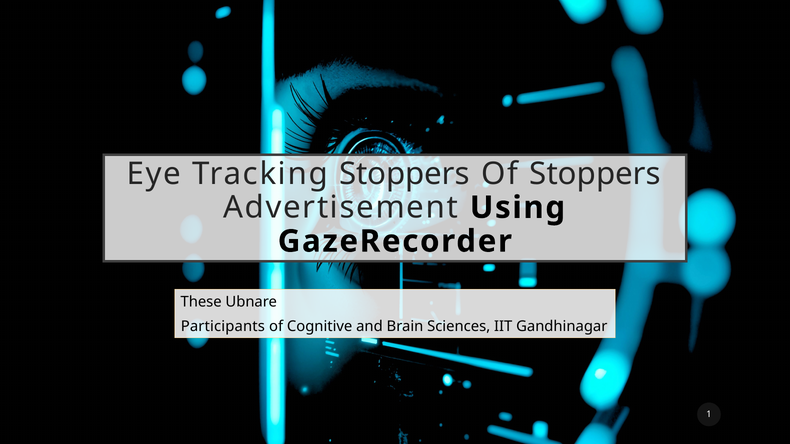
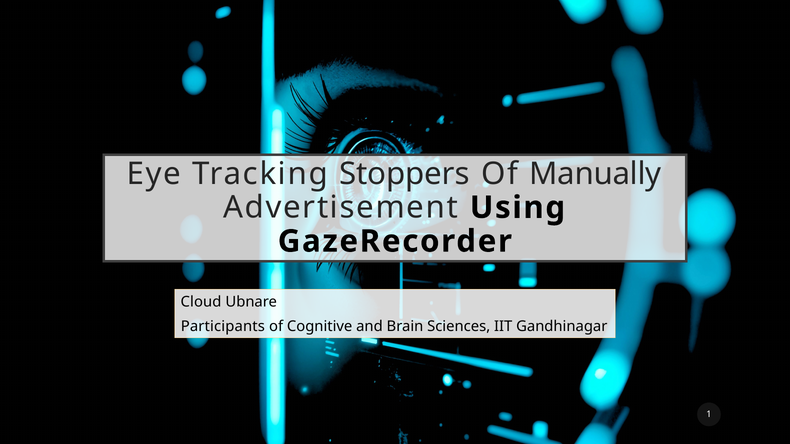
Of Stoppers: Stoppers -> Manually (595, 174)
These: These -> Cloud (201, 302)
